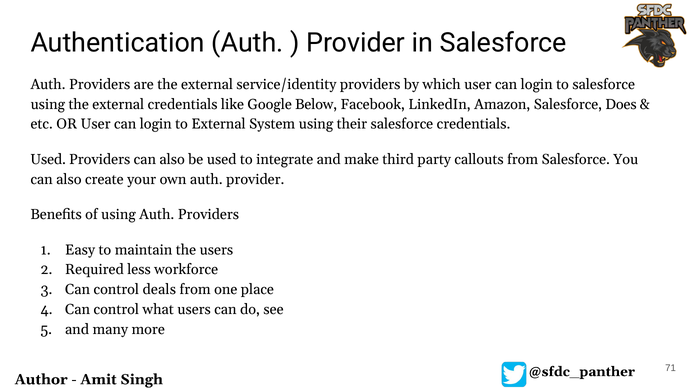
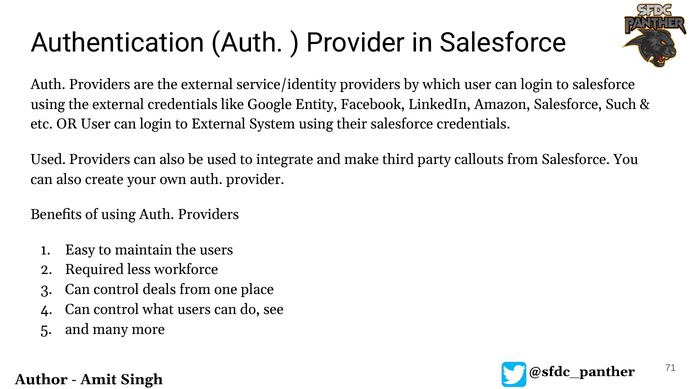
Below: Below -> Entity (316, 104)
Does: Does -> Such (621, 104)
